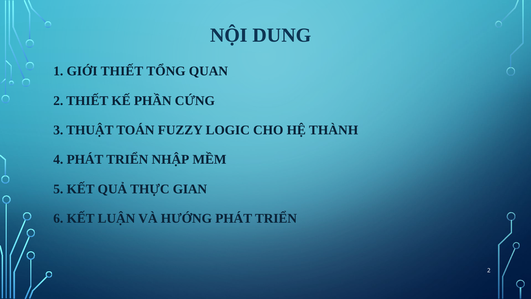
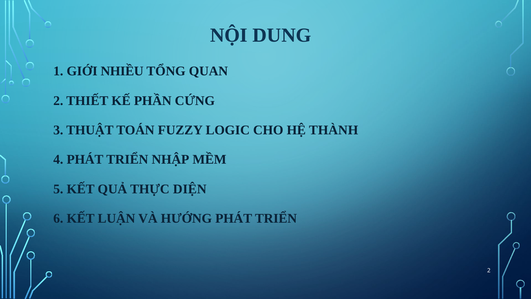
GIỚI THIẾT: THIẾT -> NHIỀU (122, 71)
GIAN: GIAN -> DIỆN (190, 189)
